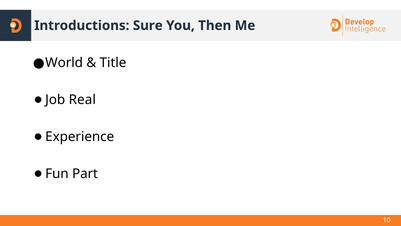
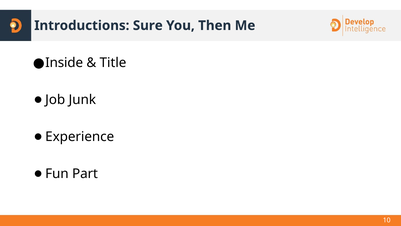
World: World -> Inside (64, 63)
Real: Real -> Junk (82, 100)
